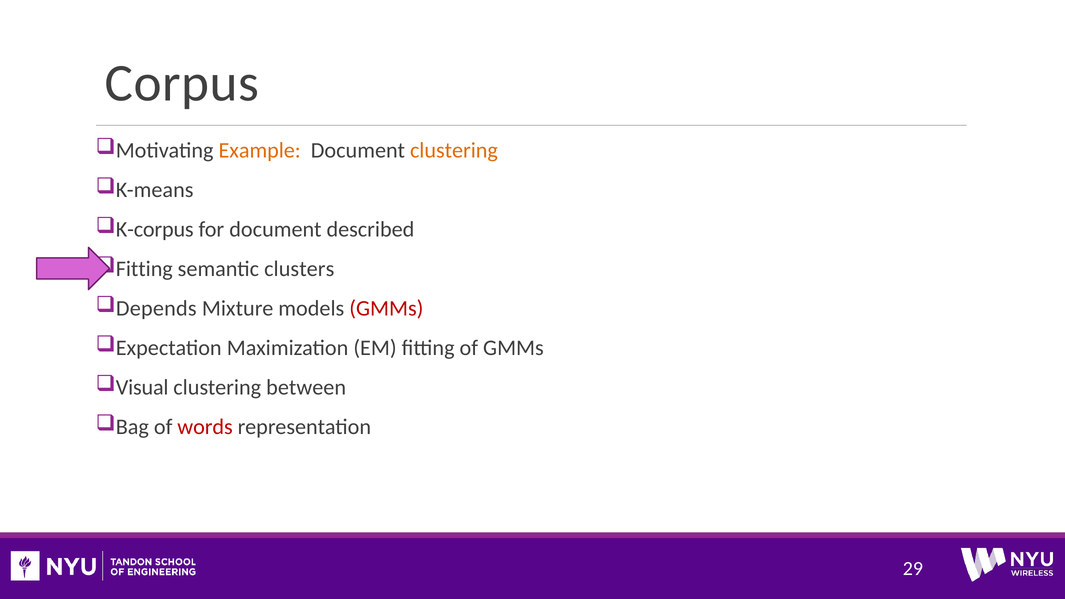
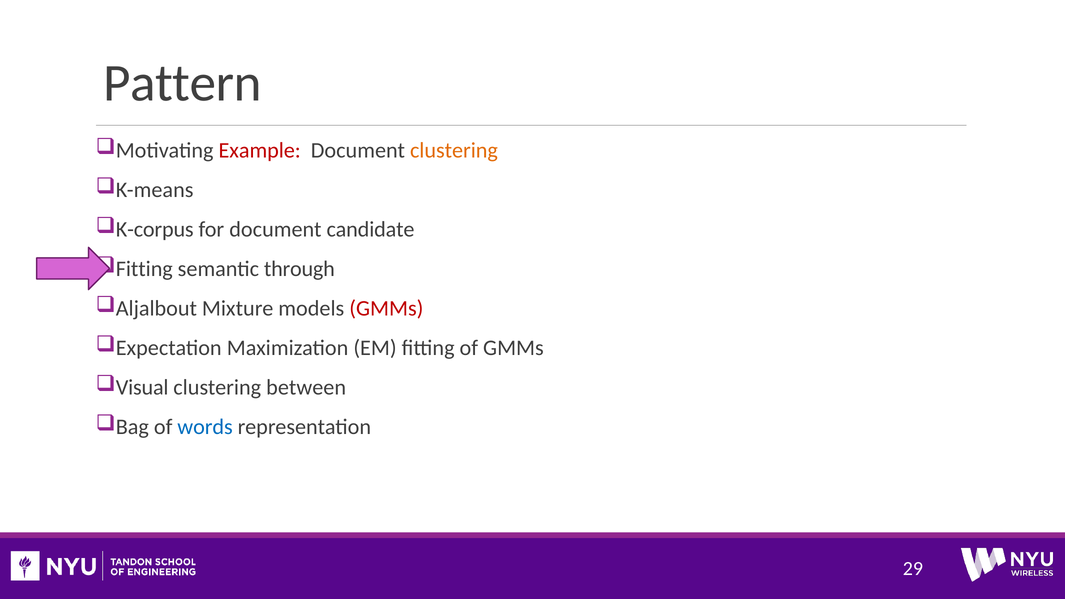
Corpus: Corpus -> Pattern (182, 83)
Example colour: orange -> red (260, 150)
described: described -> candidate (371, 229)
clusters: clusters -> through (299, 269)
Depends: Depends -> Aljalbout (156, 308)
words colour: red -> blue (205, 427)
